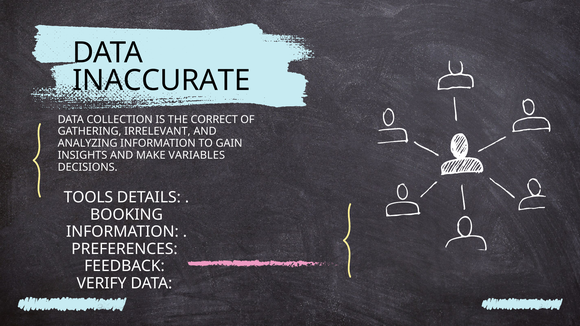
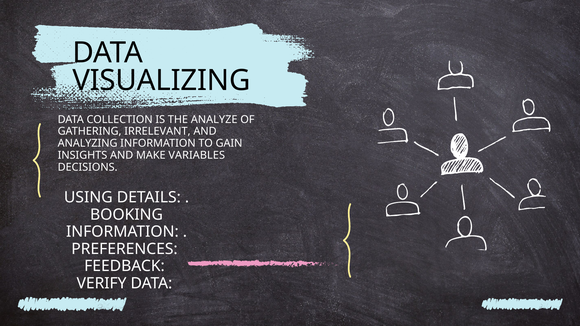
INACCURATE: INACCURATE -> VISUALIZING (161, 81)
CORRECT: CORRECT -> ANALYZE (214, 120)
TOOLS: TOOLS -> USING (88, 198)
